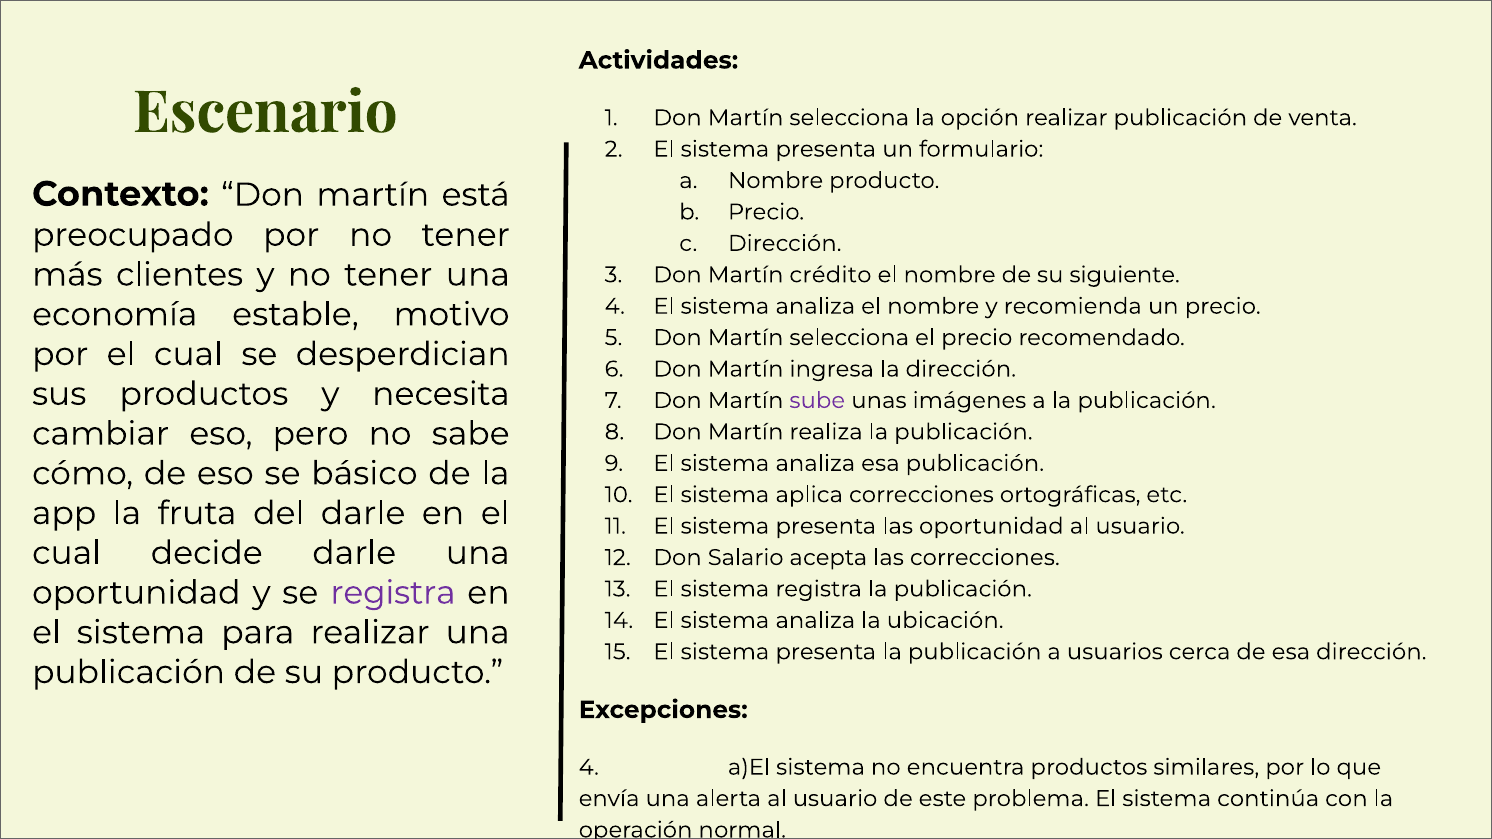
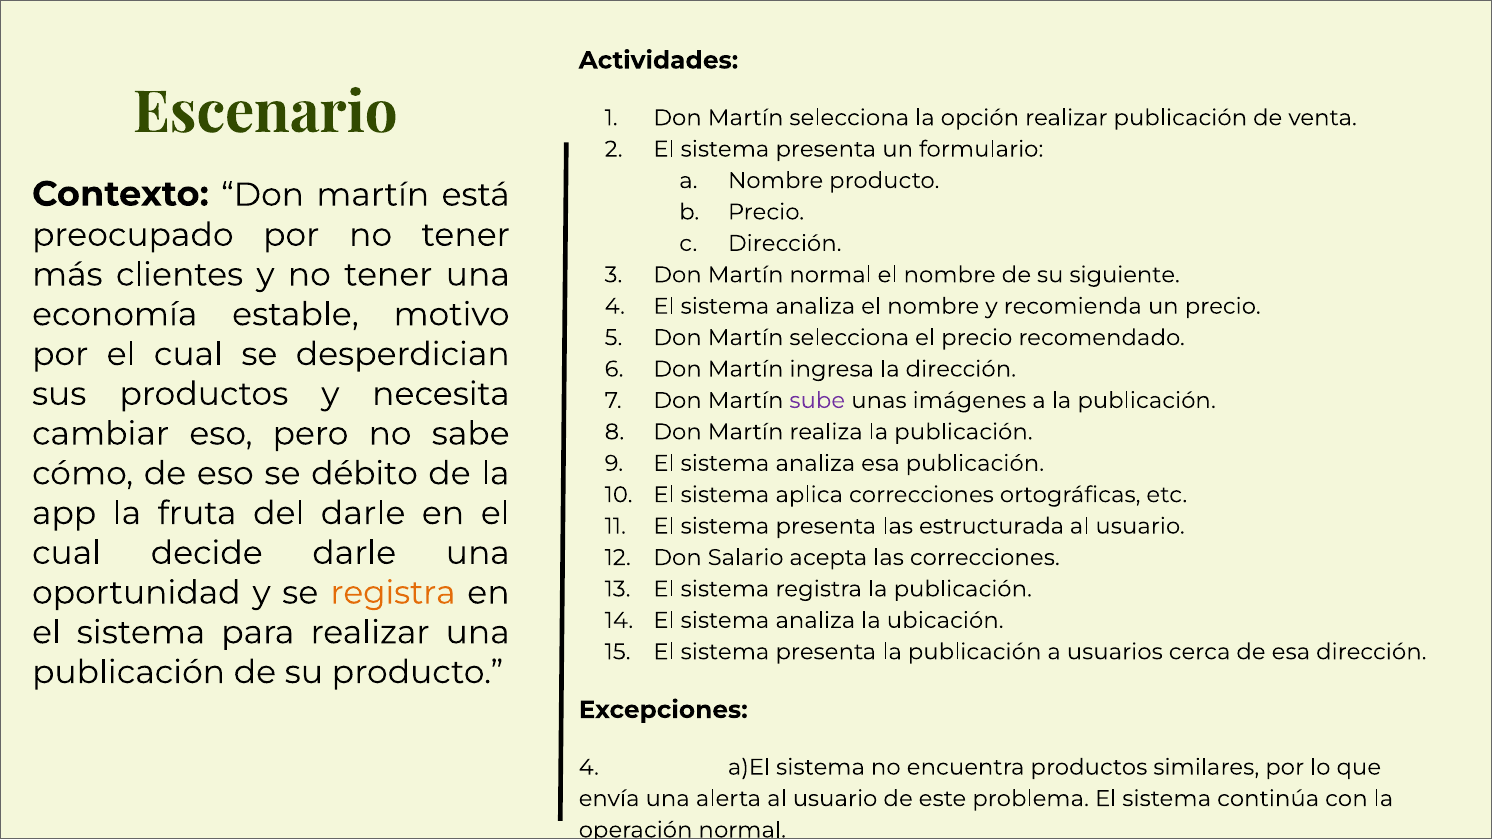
Martín crédito: crédito -> normal (831, 275)
básico: básico -> débito (365, 474)
las oportunidad: oportunidad -> estructurada (992, 526)
registra colour: purple -> orange (393, 593)
